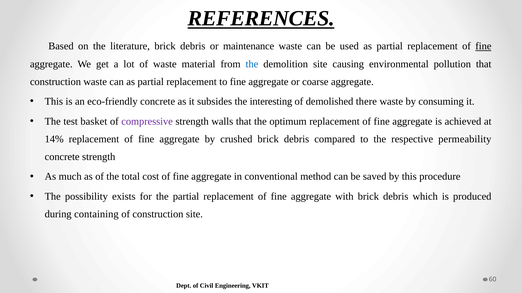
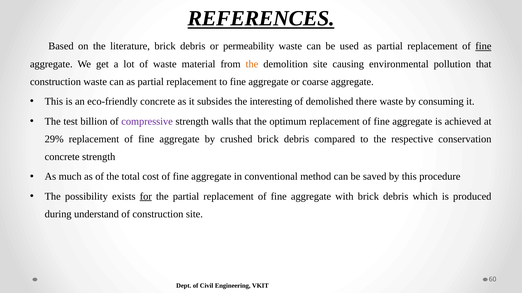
maintenance: maintenance -> permeability (249, 46)
the colour: blue -> orange (252, 64)
basket: basket -> billion (94, 122)
14%: 14% -> 29% (54, 139)
permeability: permeability -> conservation (465, 139)
for underline: none -> present (146, 197)
containing: containing -> understand (96, 215)
